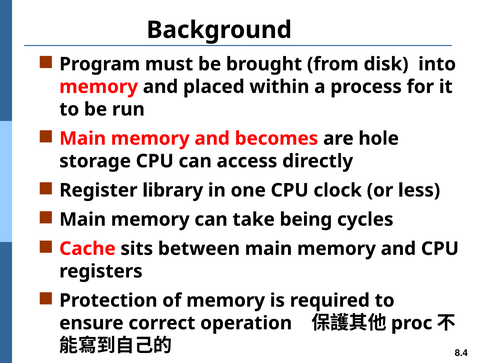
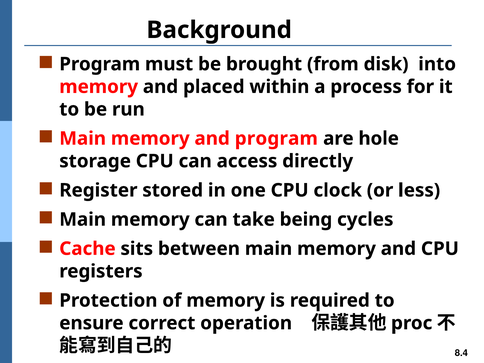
and becomes: becomes -> program (276, 139)
library: library -> stored (173, 190)
